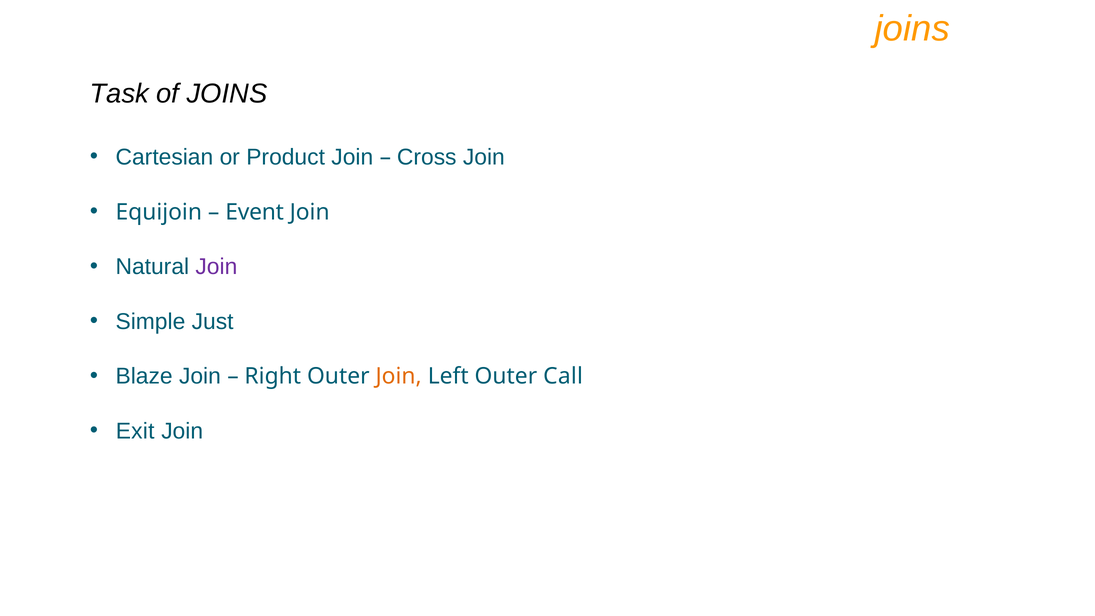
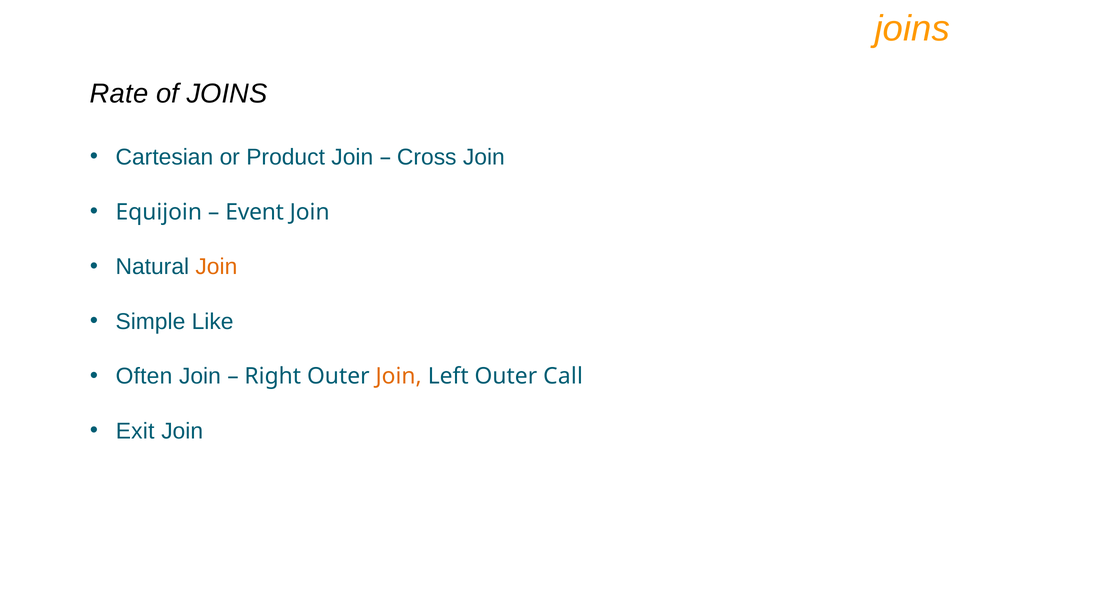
Task: Task -> Rate (119, 94)
Join colour: purple -> orange (216, 267)
Just: Just -> Like (213, 322)
Blaze: Blaze -> Often (144, 376)
